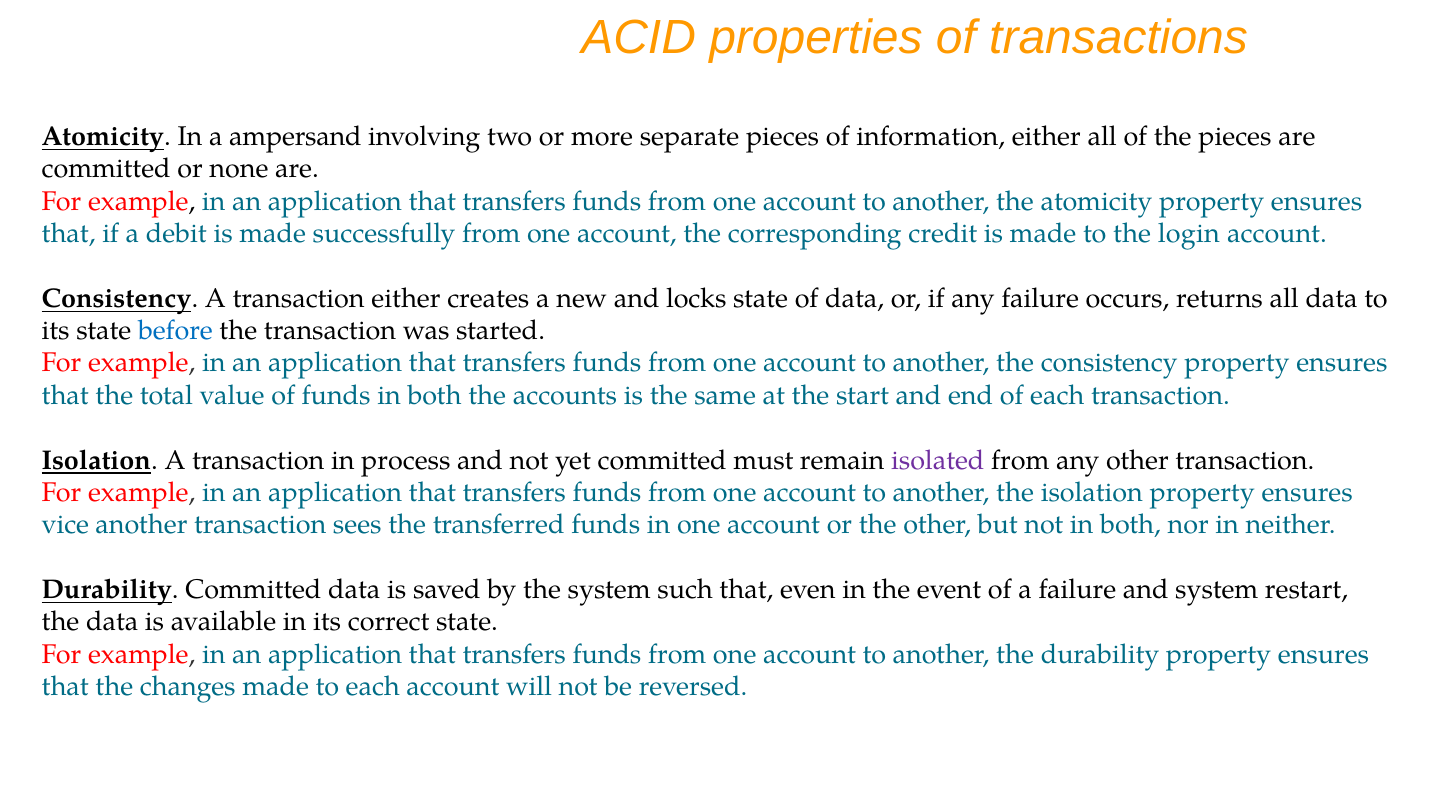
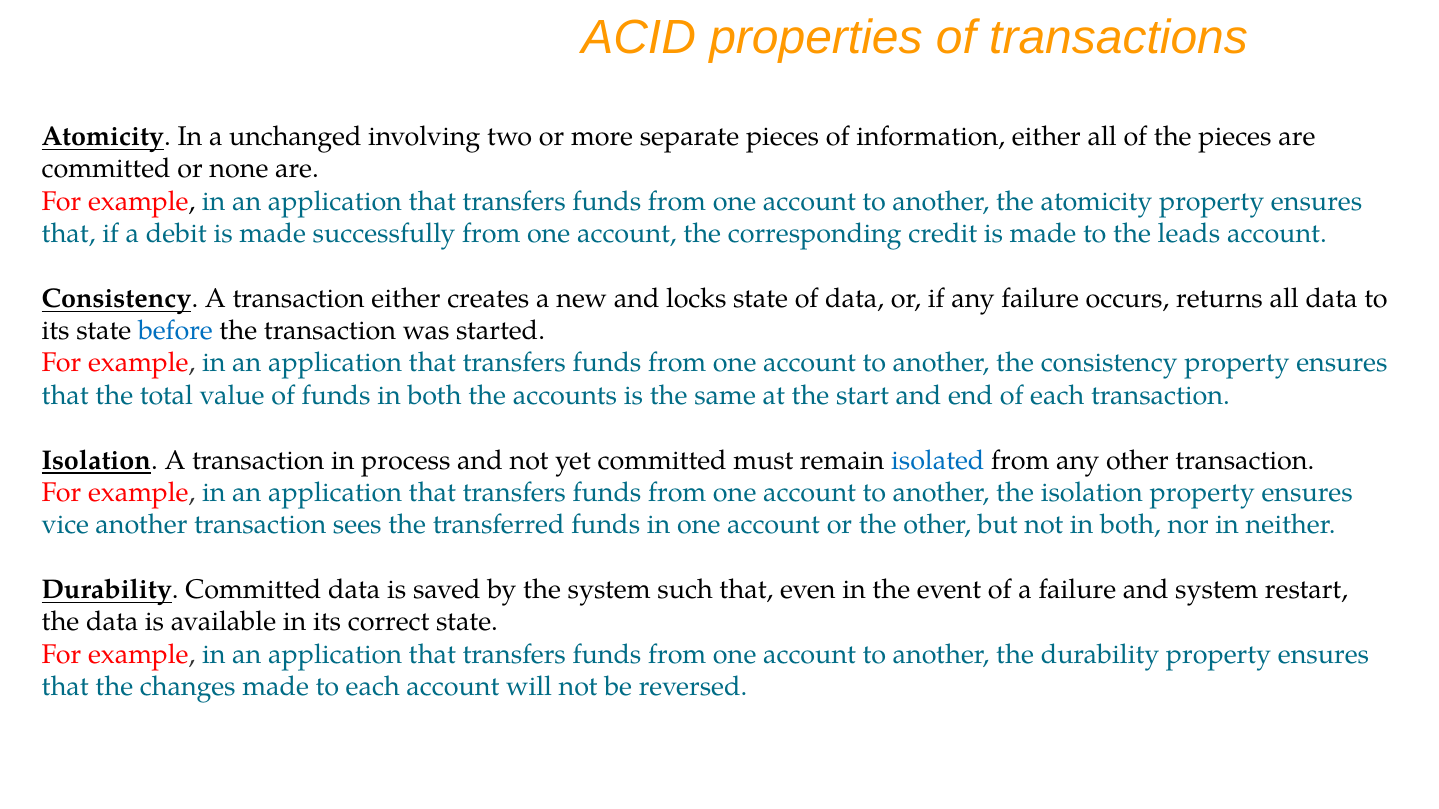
ampersand: ampersand -> unchanged (295, 137)
login: login -> leads (1189, 234)
isolated colour: purple -> blue (938, 460)
